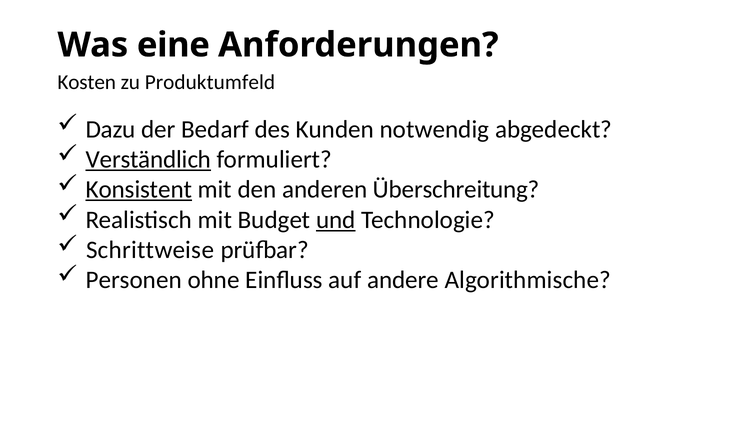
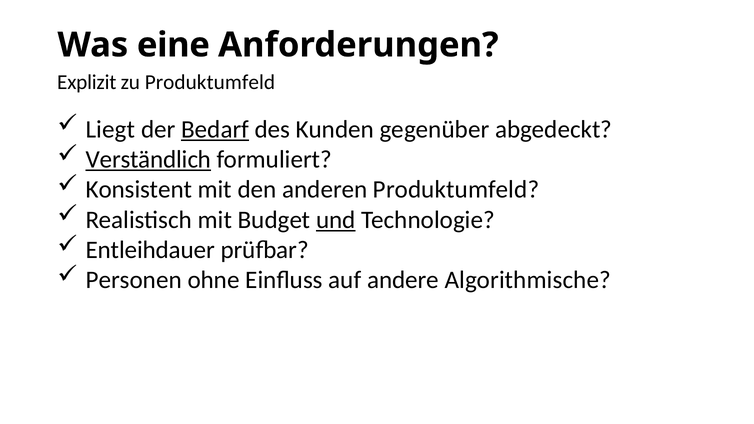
Kosten: Kosten -> Explizit (87, 82)
Dazu: Dazu -> Liegt (110, 129)
Bedarf underline: none -> present (215, 129)
notwendig: notwendig -> gegenüber (434, 129)
Konsistent underline: present -> none (139, 190)
anderen Überschreitung: Überschreitung -> Produktumfeld (456, 190)
Schrittweise: Schrittweise -> Entleihdauer (150, 250)
